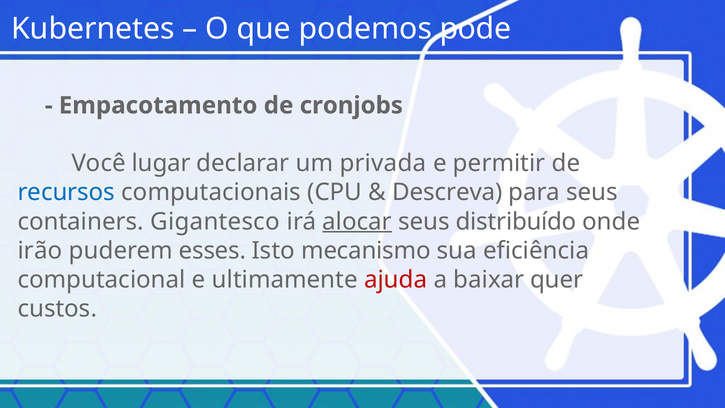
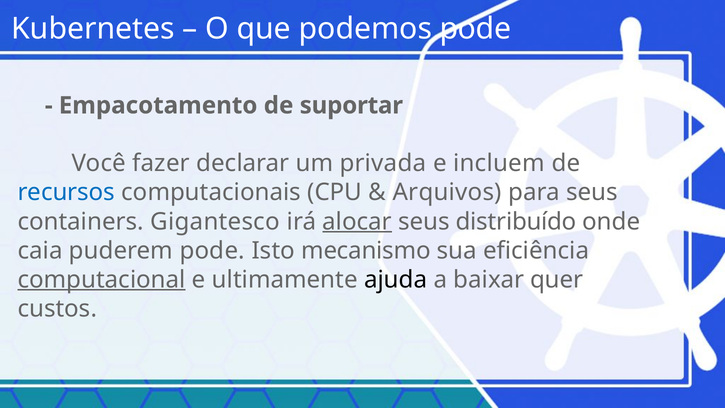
cronjobs: cronjobs -> suportar (351, 105)
lugar: lugar -> fazer (161, 163)
permitir: permitir -> incluem (499, 163)
Descreva: Descreva -> Arquivos (447, 192)
irão: irão -> caia (40, 250)
puderem esses: esses -> pode (212, 250)
computacional underline: none -> present (102, 279)
ajuda colour: red -> black (396, 279)
